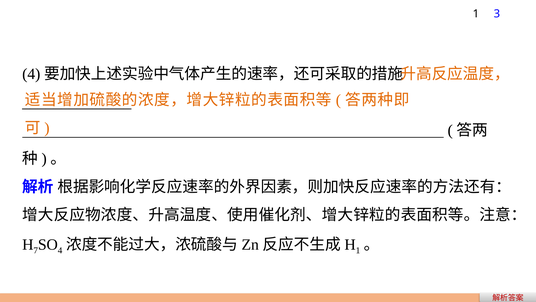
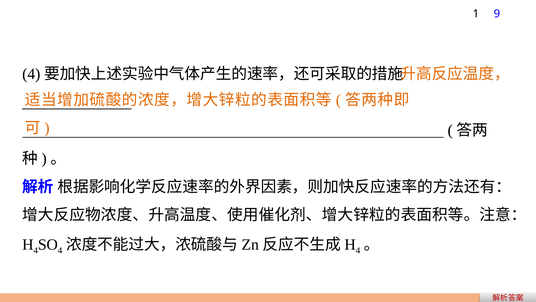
3: 3 -> 9 (497, 14)
7: 7 -> 4 (36, 250)
1: 1 -> 4 (358, 250)
